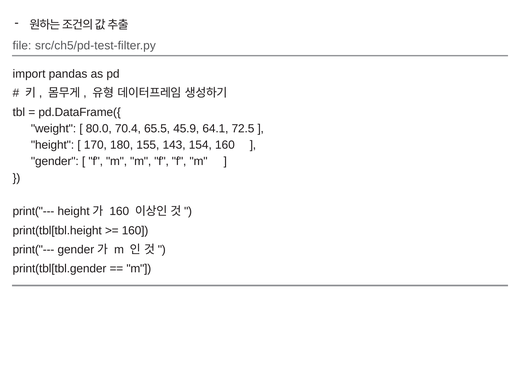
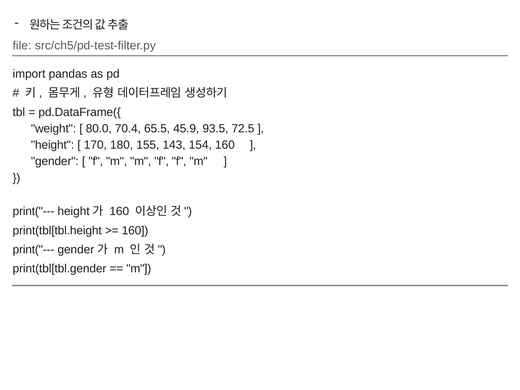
64.1: 64.1 -> 93.5 (215, 129)
